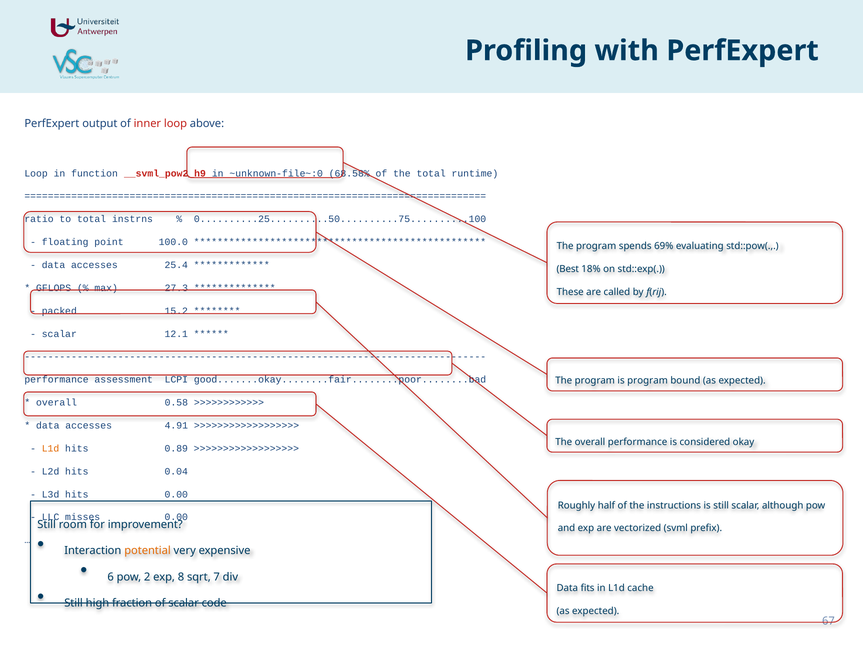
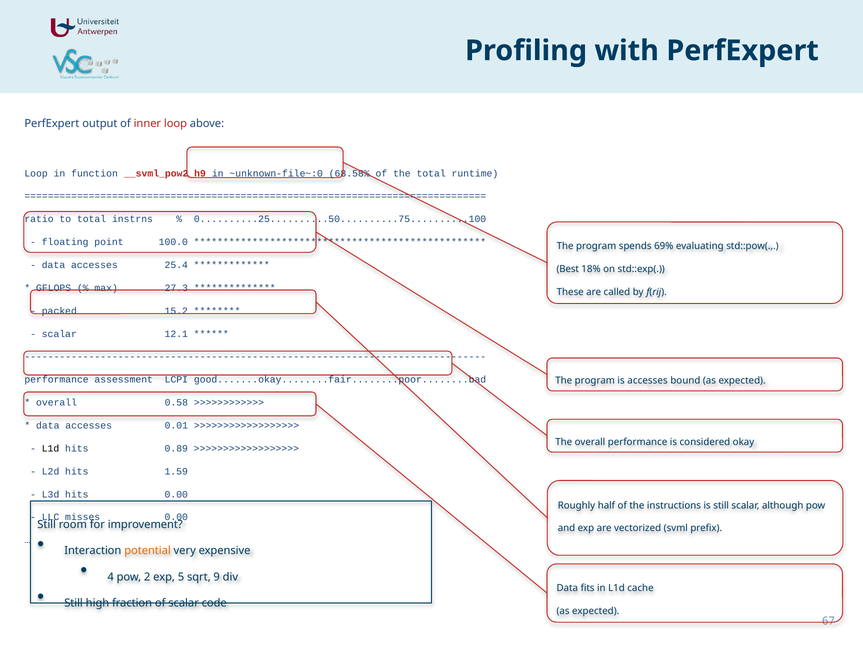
is program: program -> accesses (648, 380)
4.91: 4.91 -> 0.01 (176, 425)
L1d colour: orange -> black (51, 448)
0.04: 0.04 -> 1.59 (176, 471)
6: 6 -> 4 (111, 576)
8: 8 -> 5 (181, 576)
7: 7 -> 9 (217, 576)
